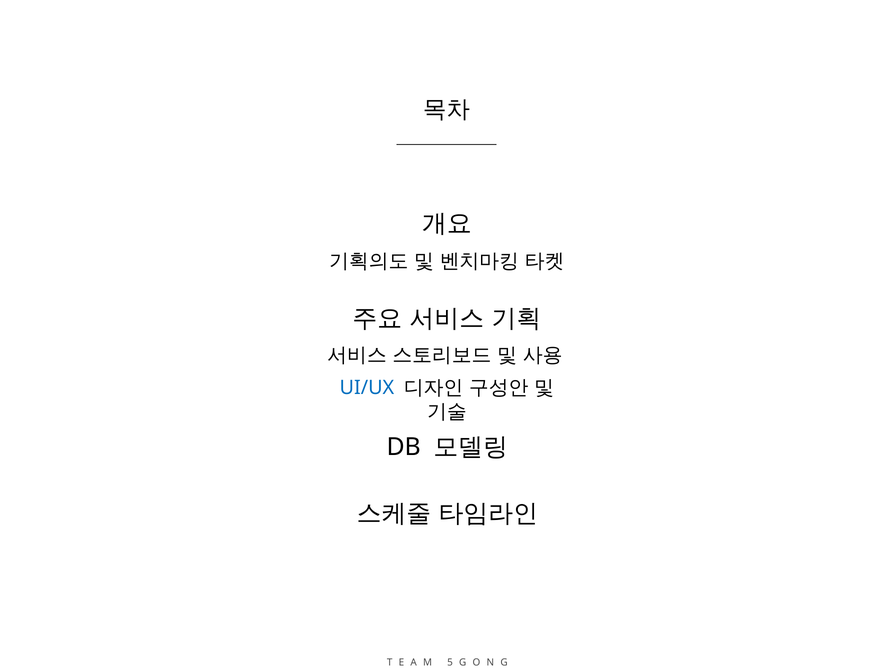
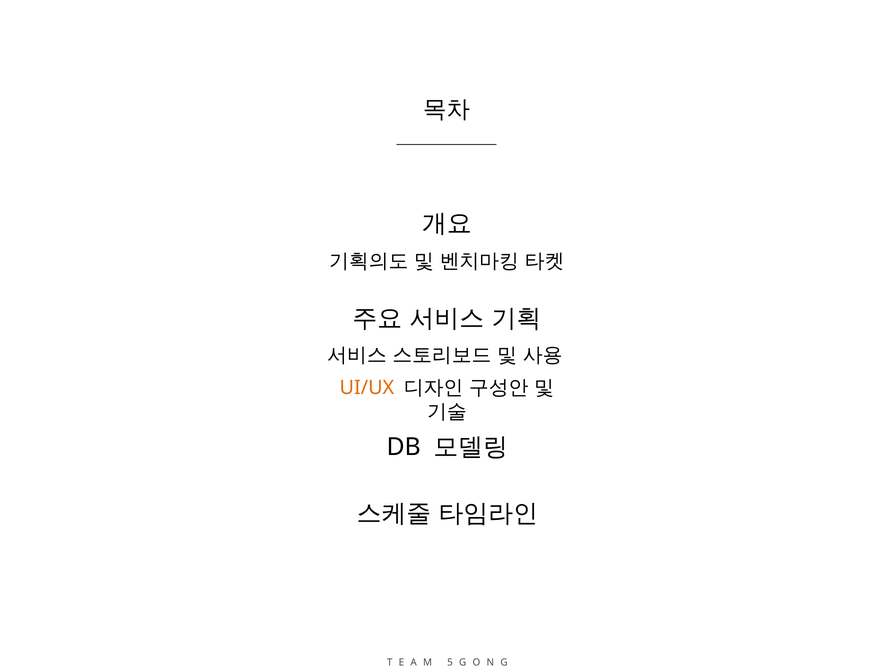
UI/UX colour: blue -> orange (367, 388)
